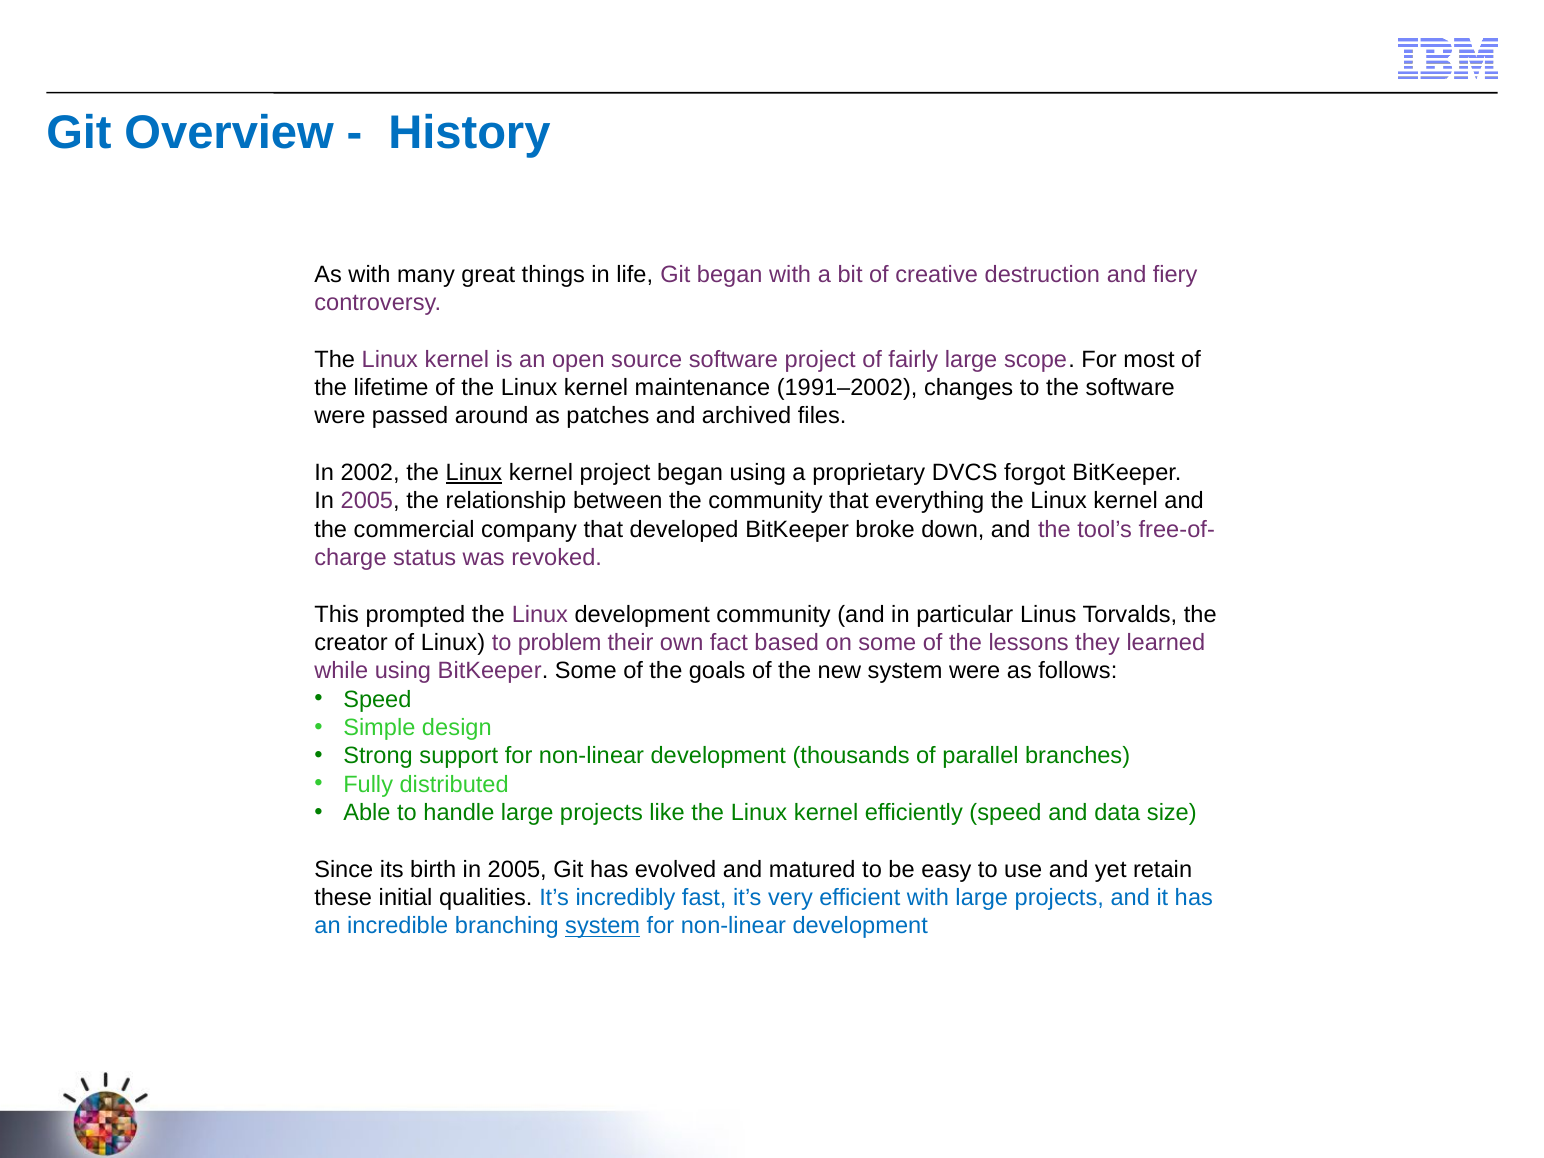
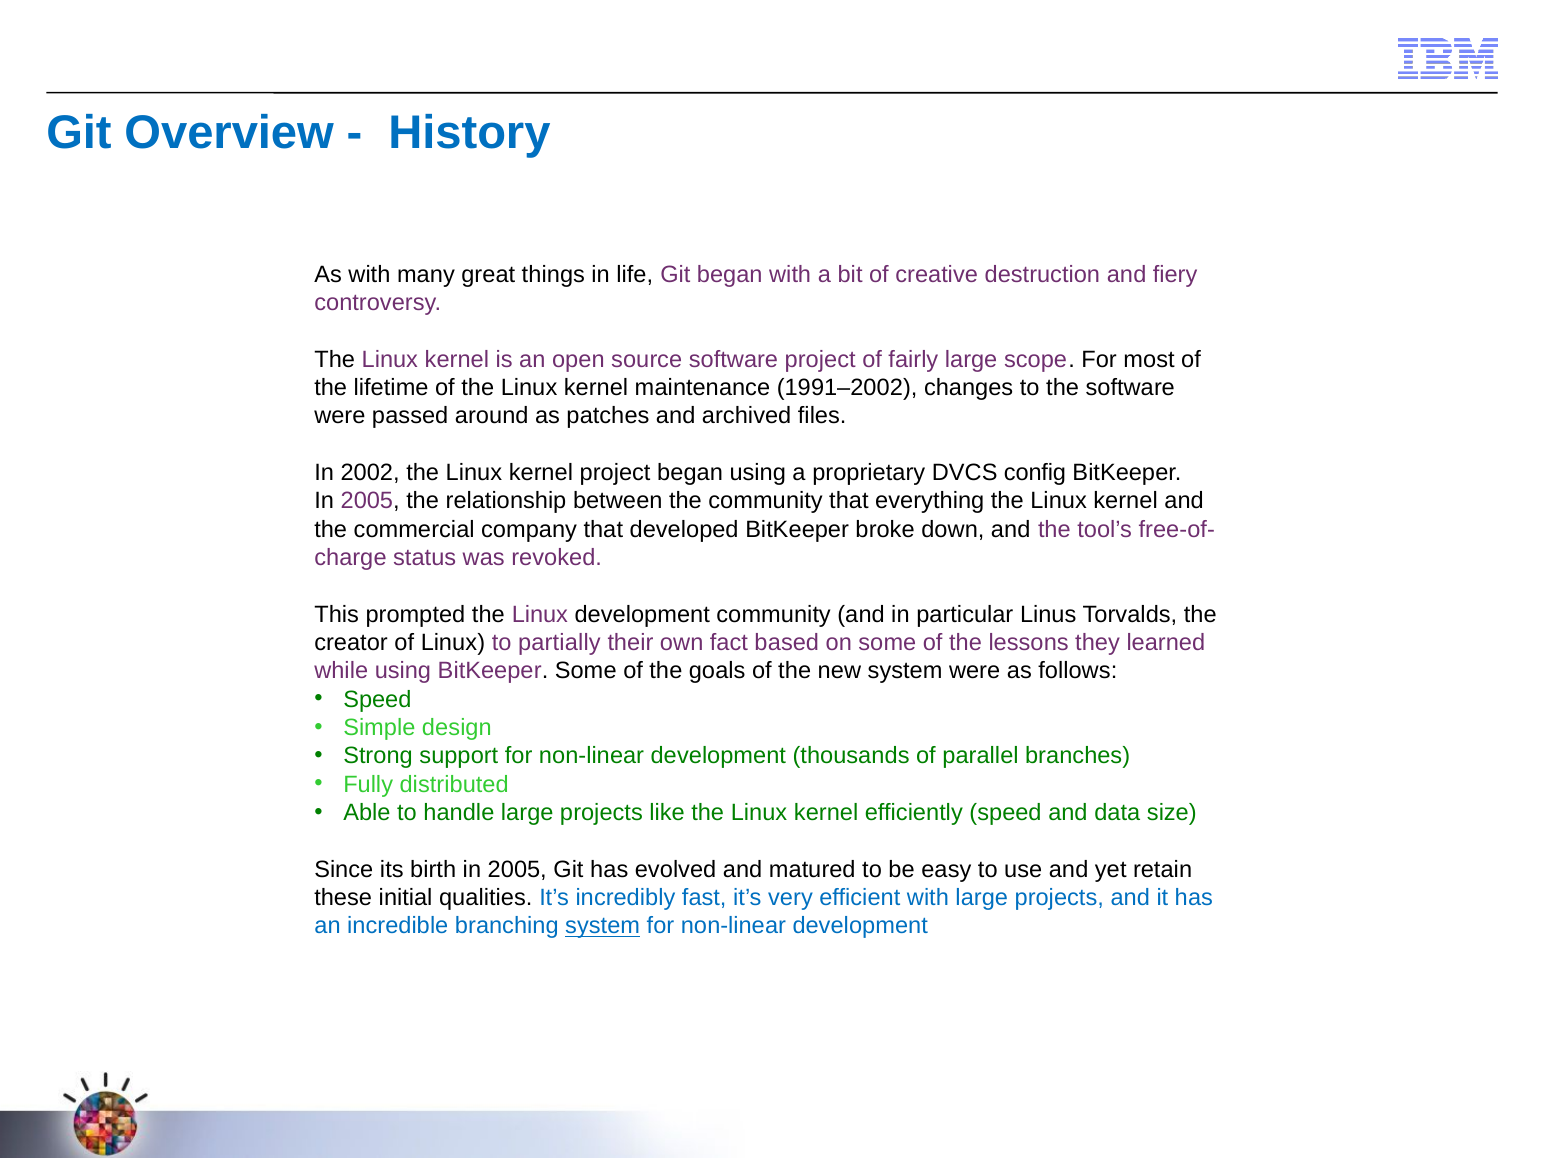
Linux underline: present -> none (474, 473)
forgot: forgot -> config (1035, 473)
problem: problem -> partially (559, 643)
